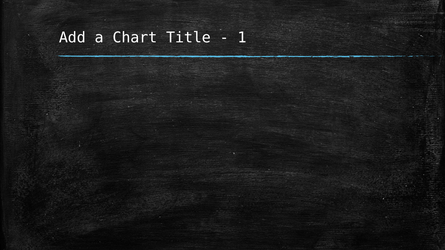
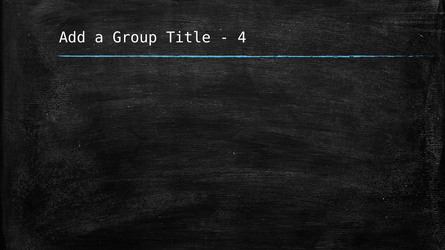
Chart: Chart -> Group (135, 38)
1: 1 -> 4 (242, 38)
